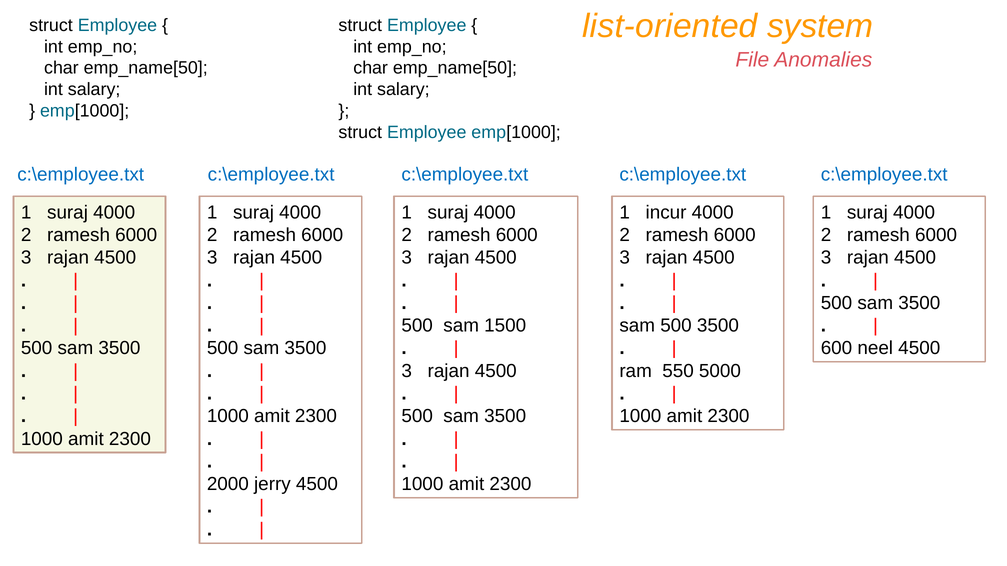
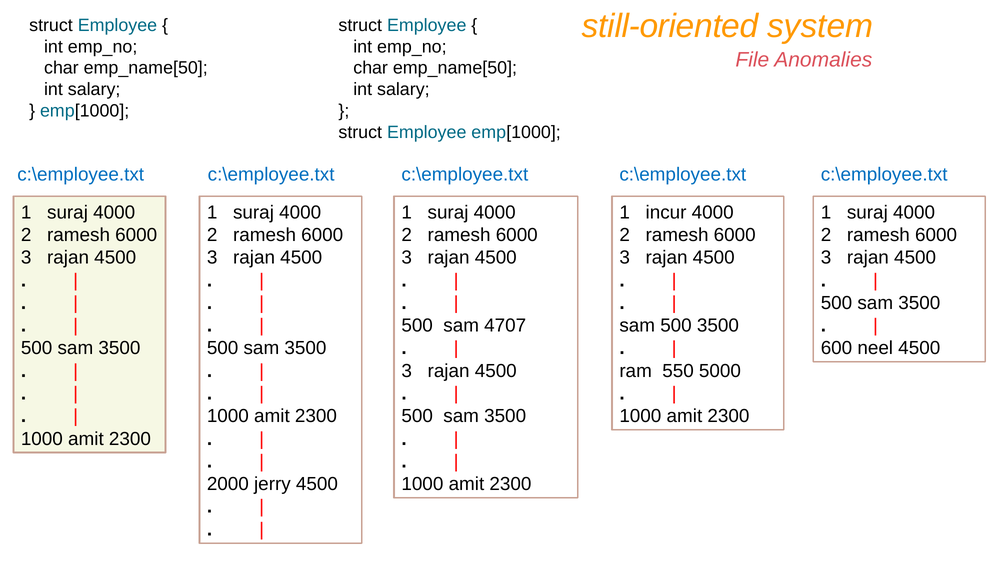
list-oriented: list-oriented -> still-oriented (670, 26)
1500: 1500 -> 4707 (505, 326)
